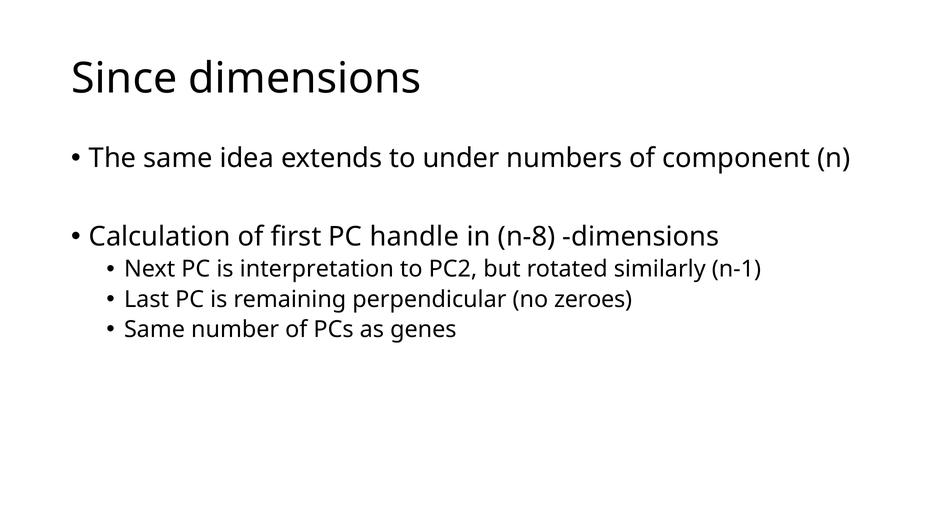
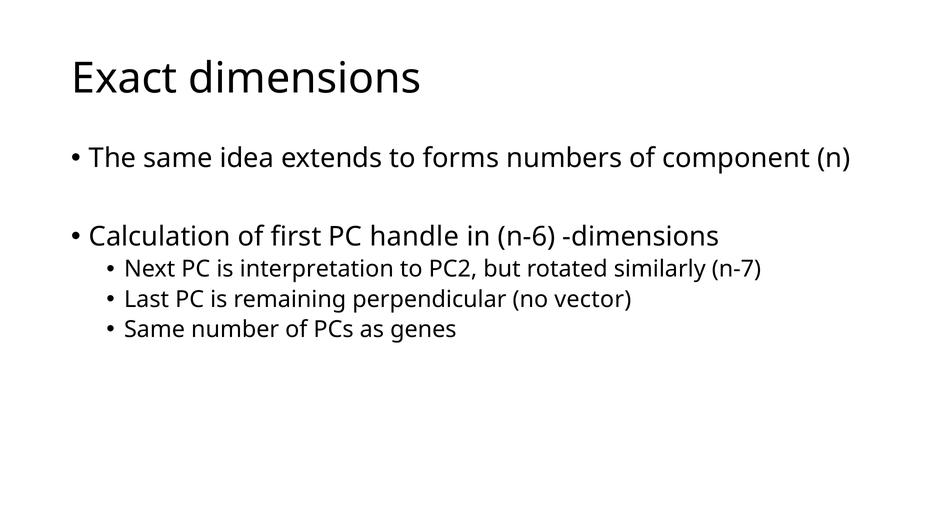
Since: Since -> Exact (124, 79)
under: under -> forms (461, 158)
n-8: n-8 -> n-6 (527, 237)
n-1: n-1 -> n-7 (736, 269)
zeroes: zeroes -> vector (593, 299)
